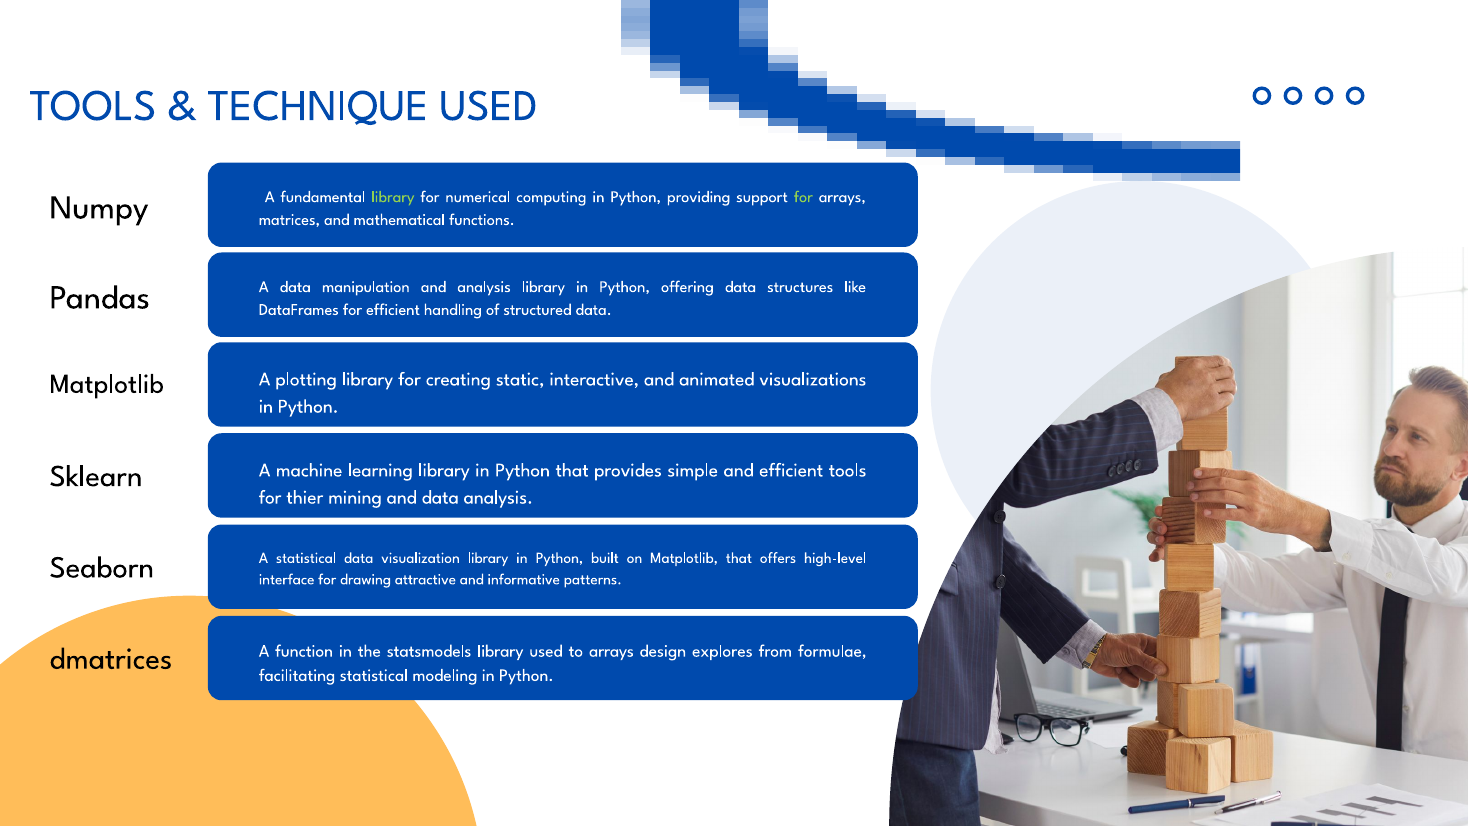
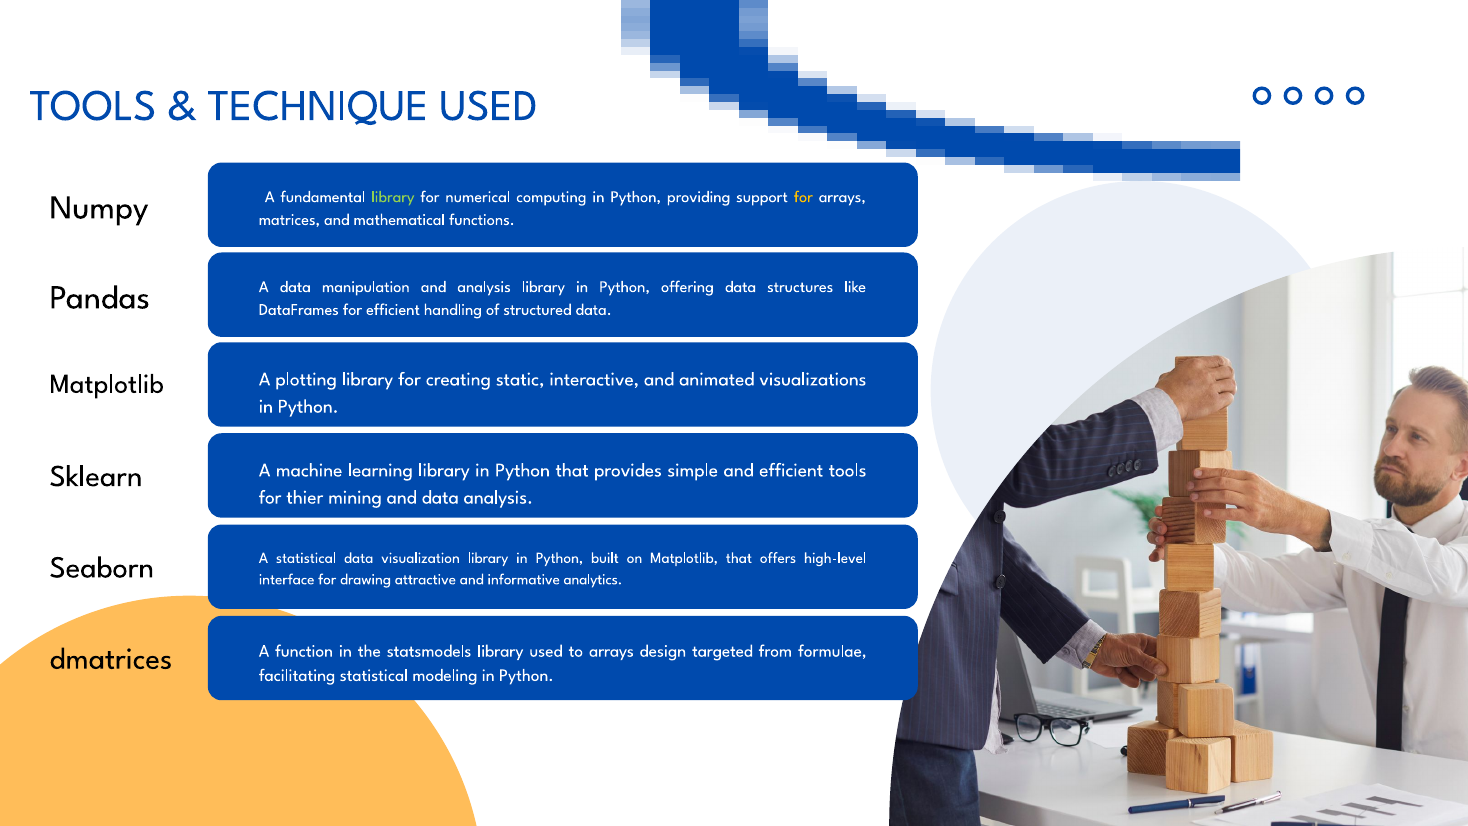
for colour: light green -> yellow (803, 197)
patterns: patterns -> analytics (593, 579)
explores: explores -> targeted (723, 651)
